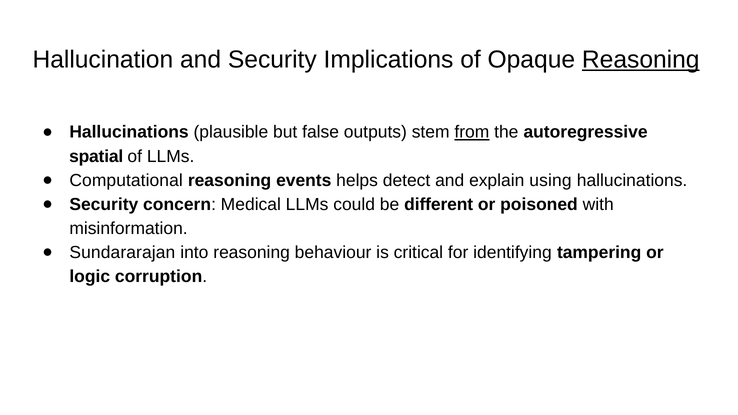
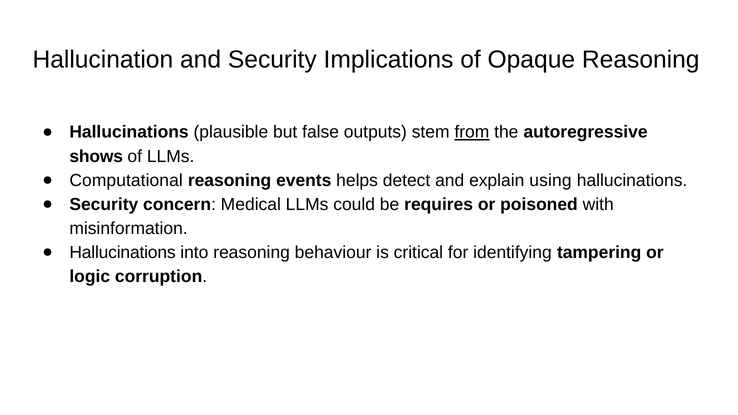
Reasoning underline: present -> none (641, 60)
spatial: spatial -> shows (96, 156)
different: different -> requires (439, 205)
Sundararajan: Sundararajan -> Hallucinations (123, 253)
